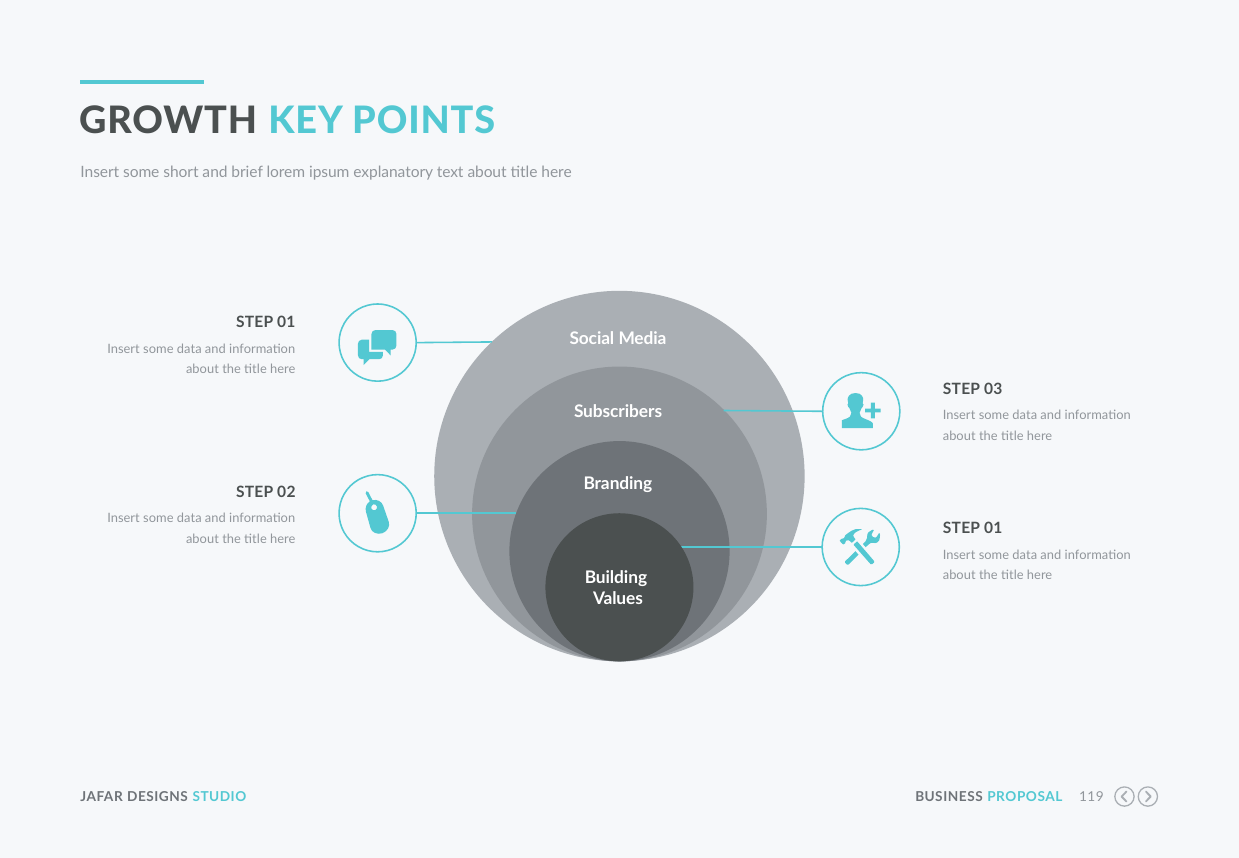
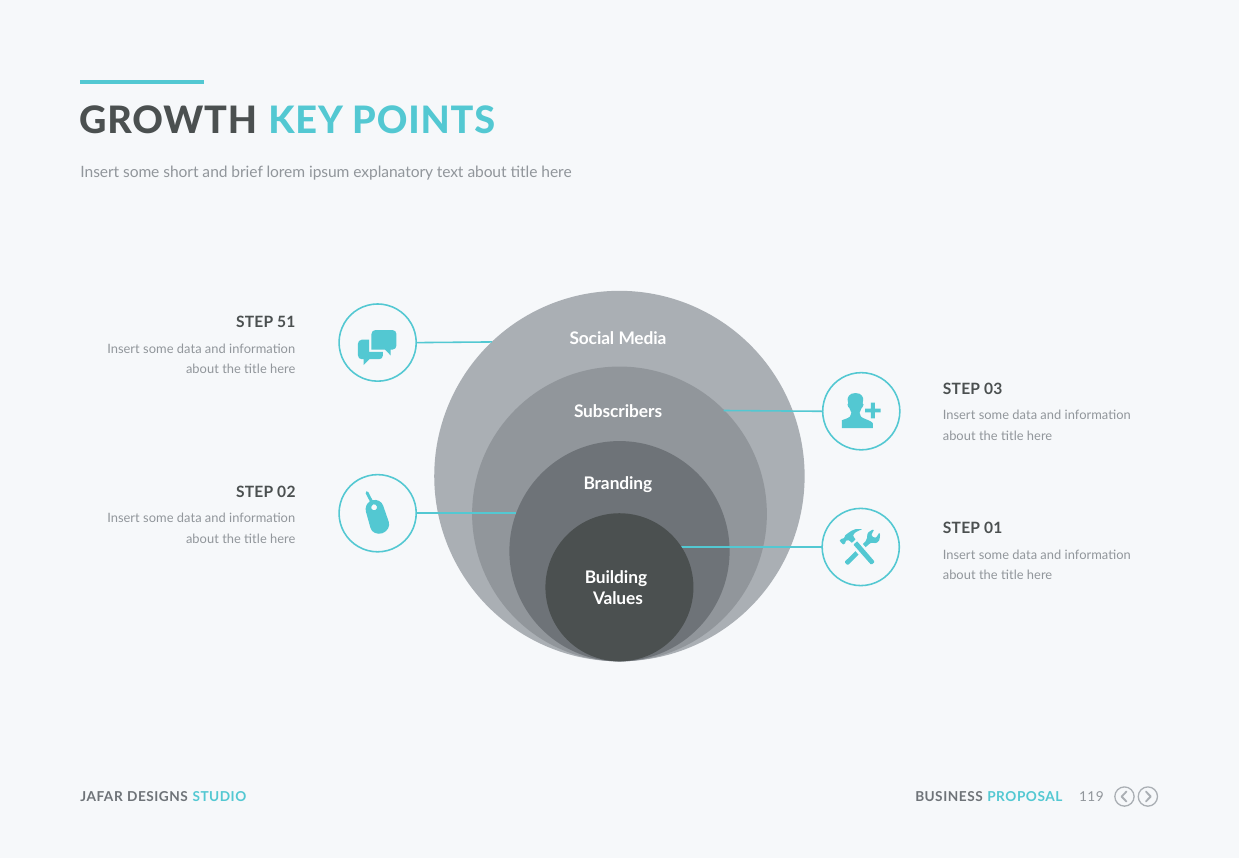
01: 01 -> 51 (286, 322)
